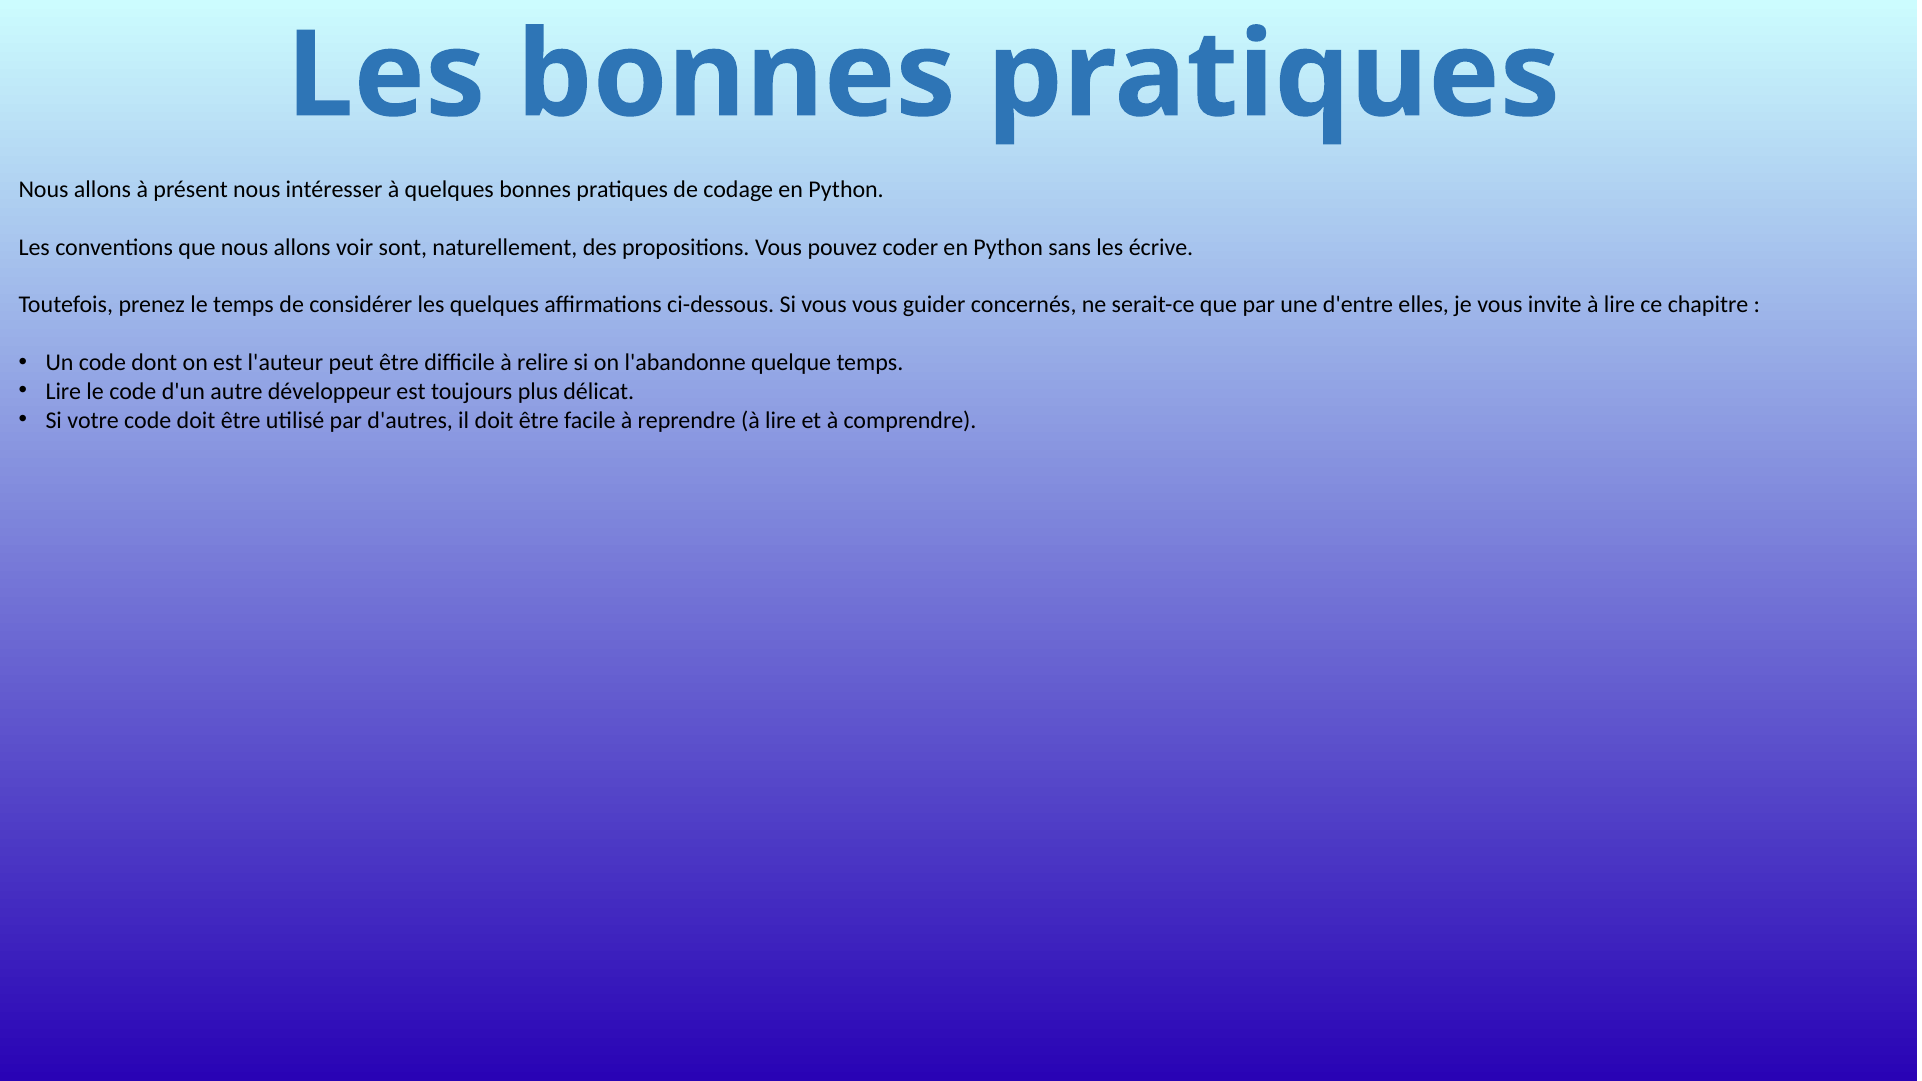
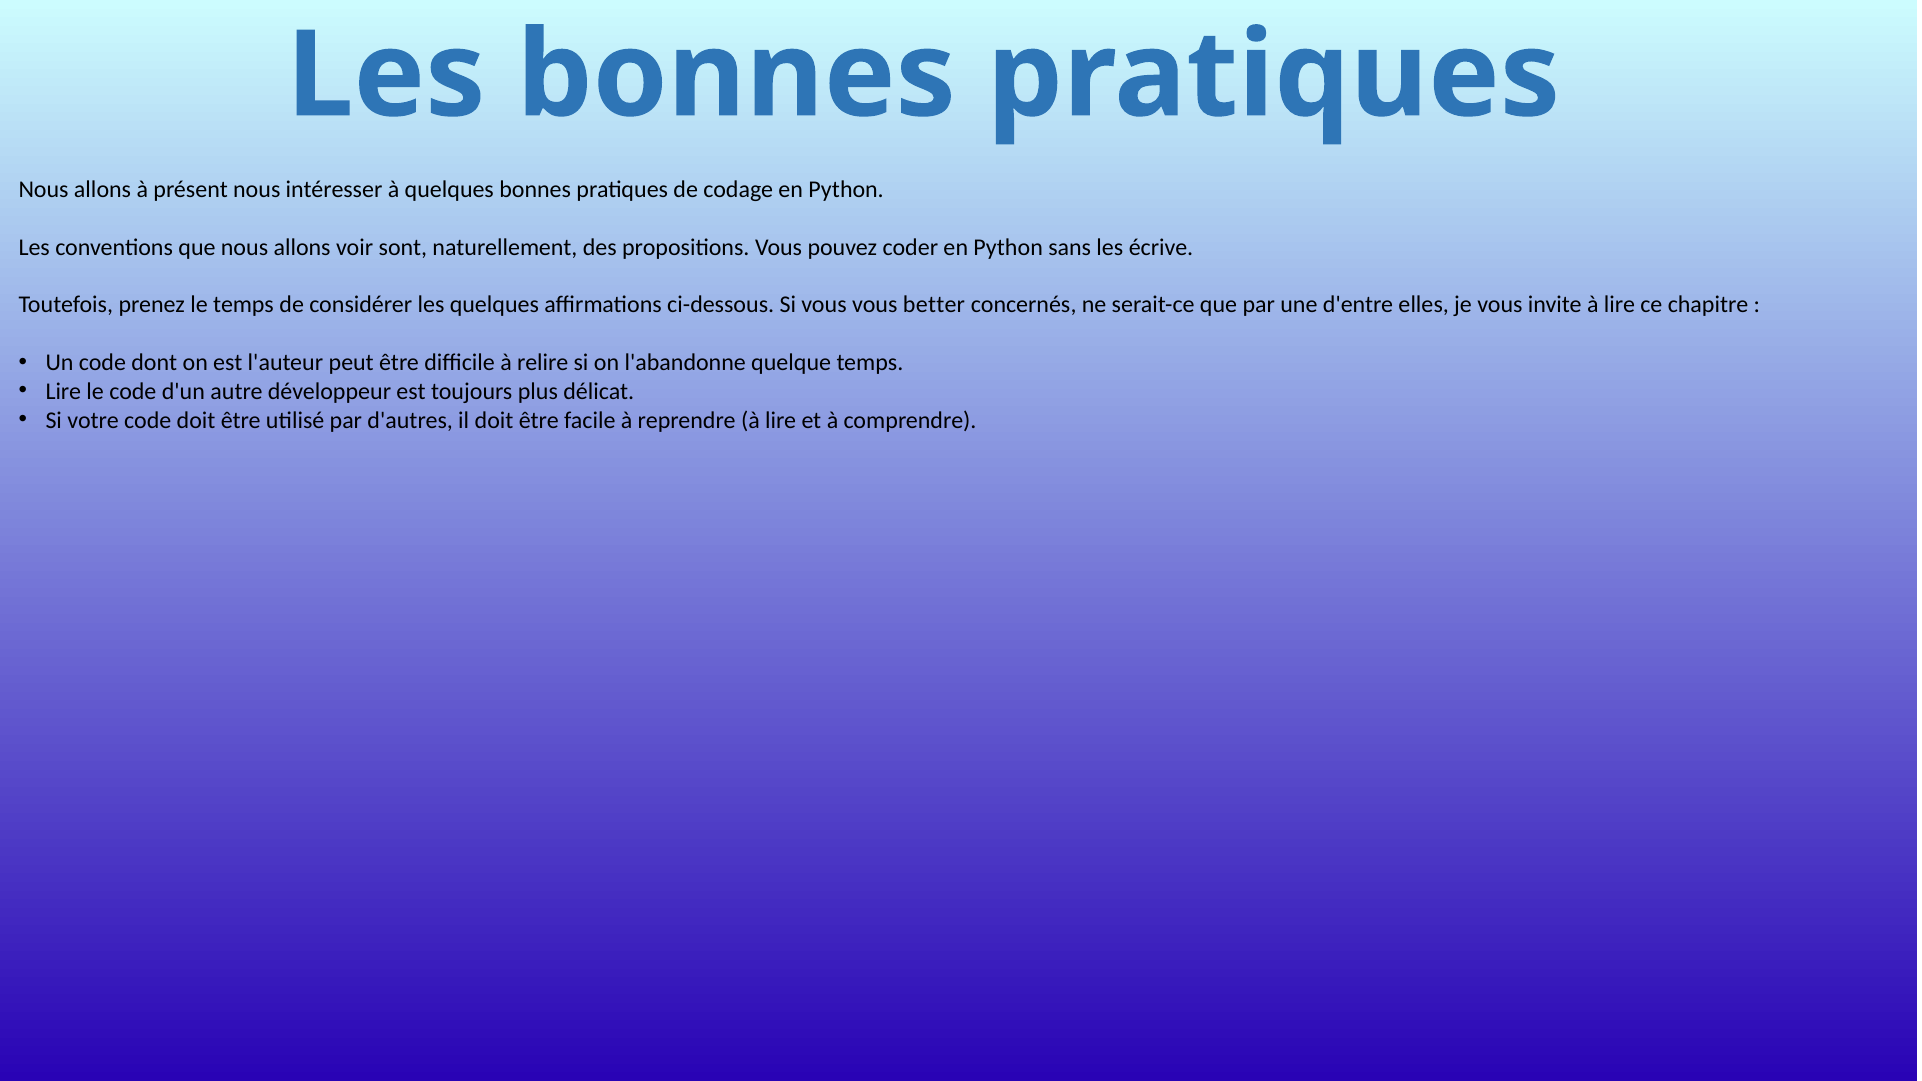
guider: guider -> better (934, 305)
